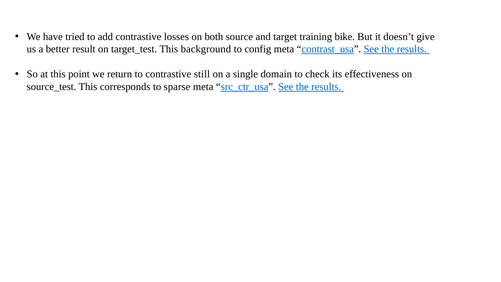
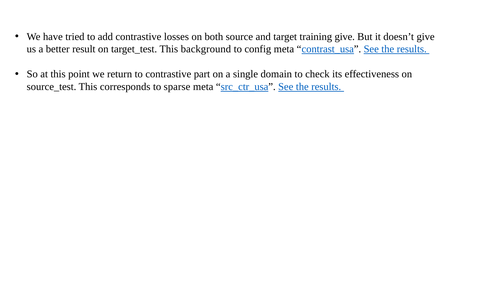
training bike: bike -> give (345, 37)
still: still -> part (202, 74)
